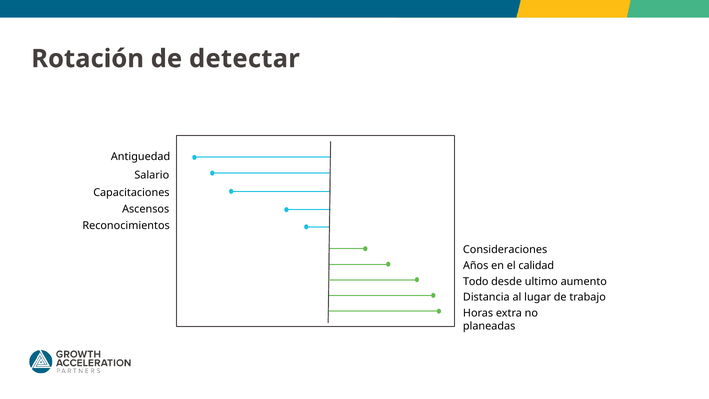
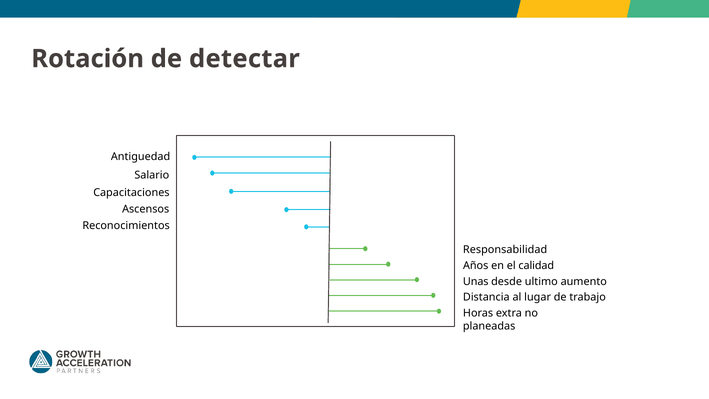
Consideraciones: Consideraciones -> Responsabilidad (505, 250)
Todo: Todo -> Unas (476, 281)
